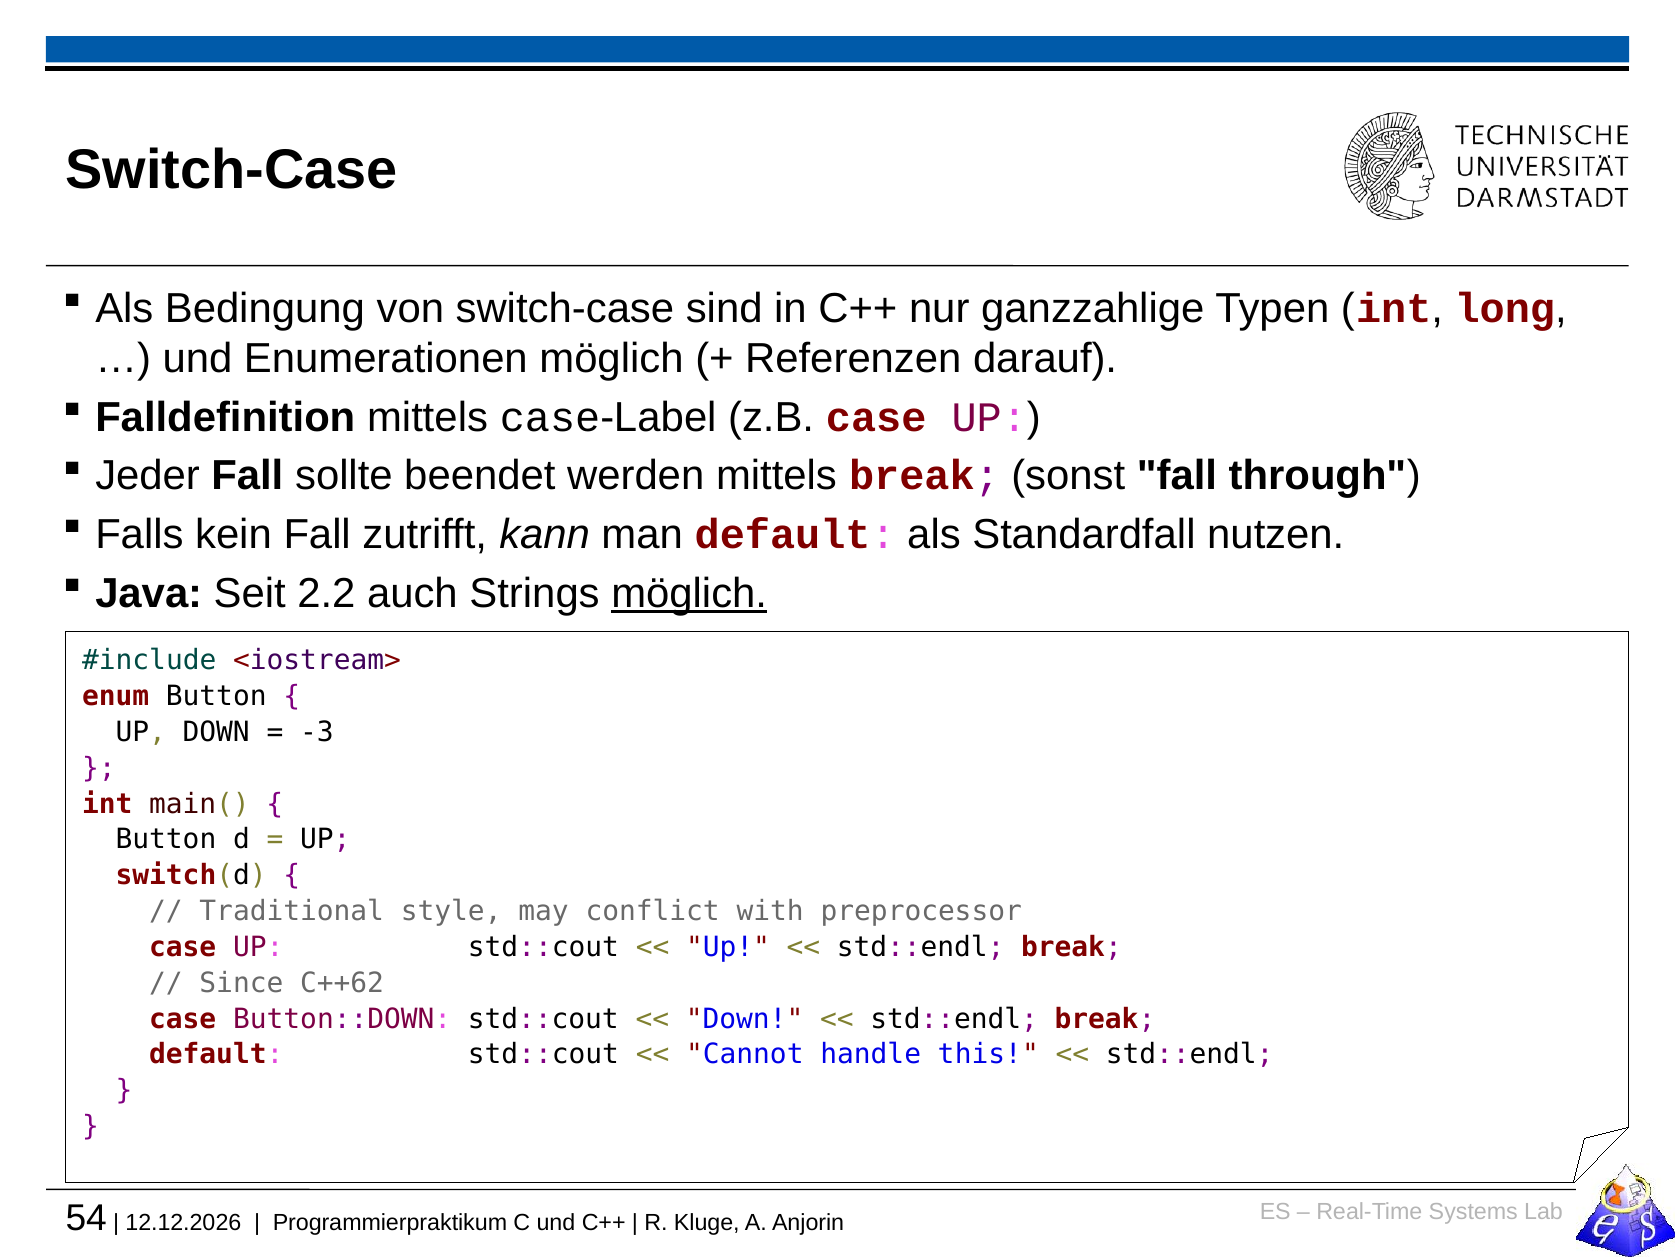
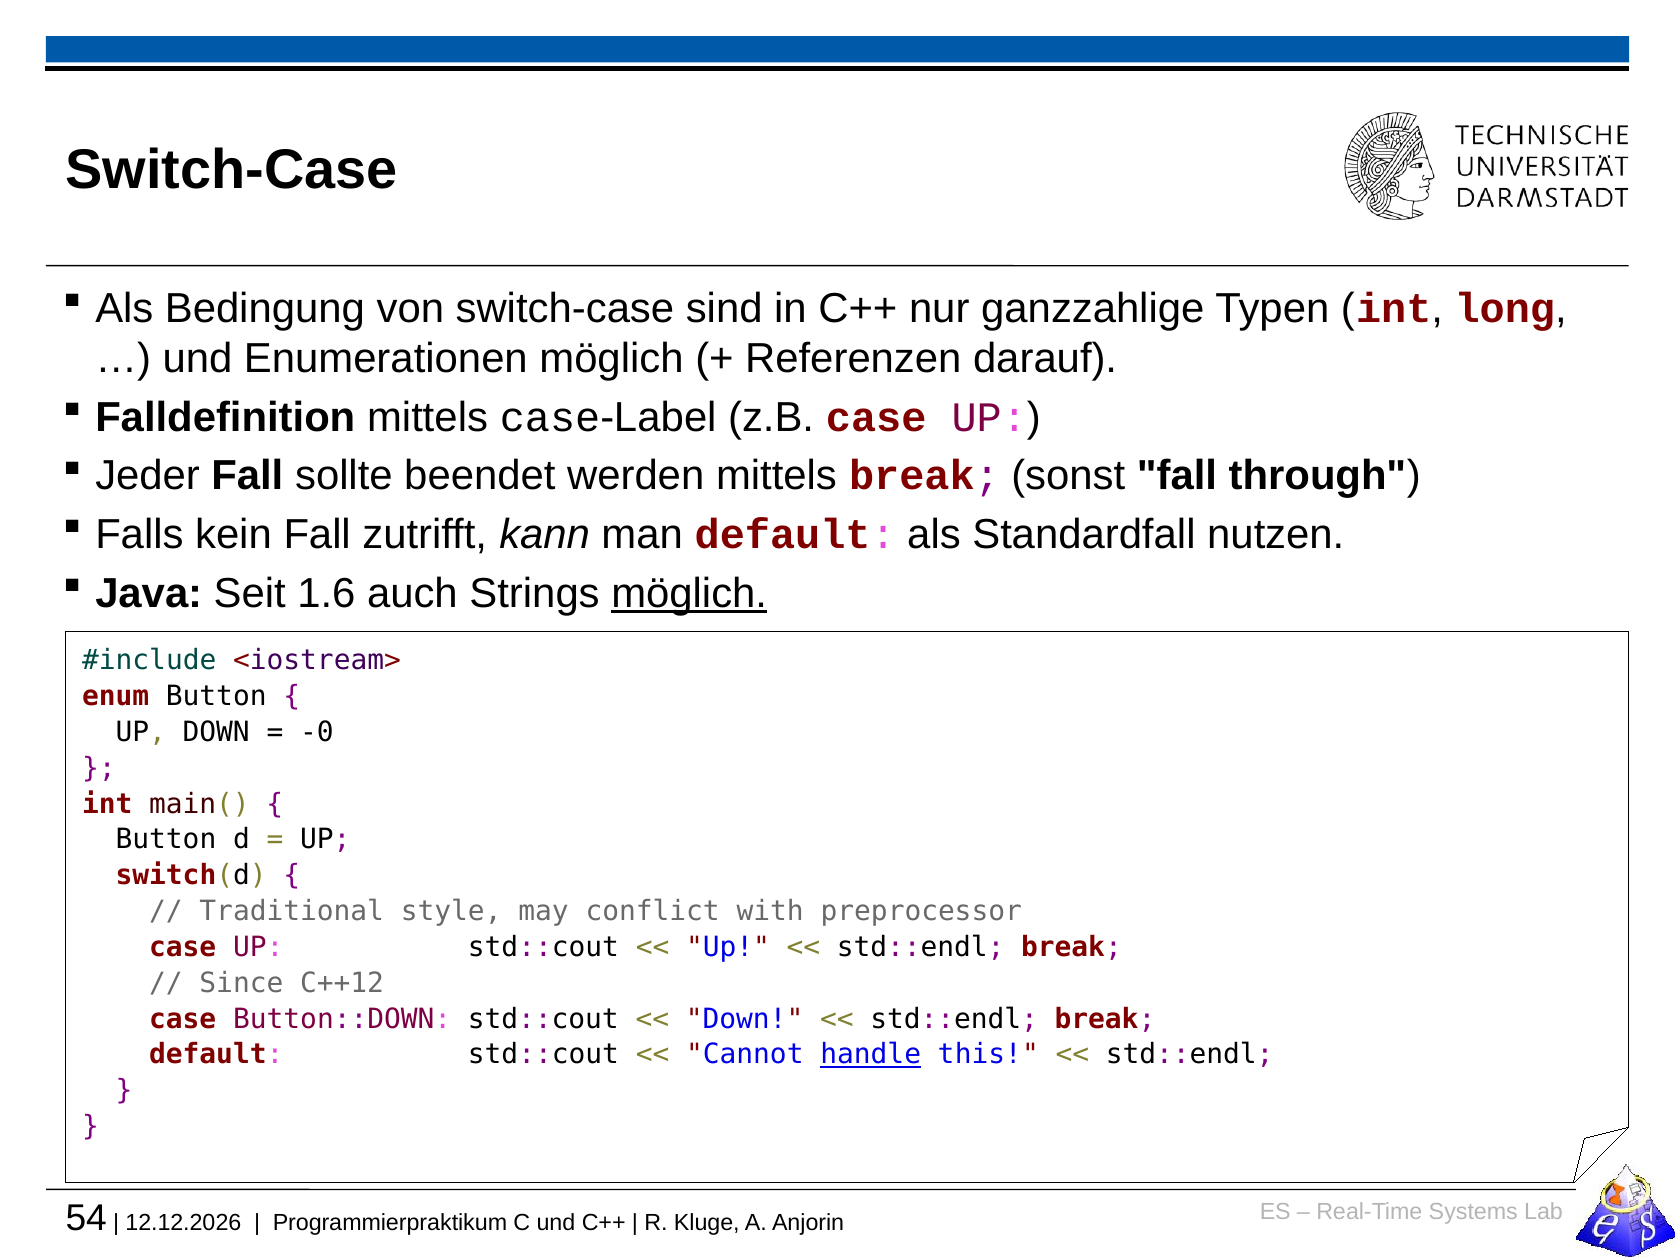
2.2: 2.2 -> 1.6 (326, 593)
-3: -3 -> -0 (317, 732)
C++62: C++62 -> C++12 (342, 982)
handle underline: none -> present (871, 1054)
